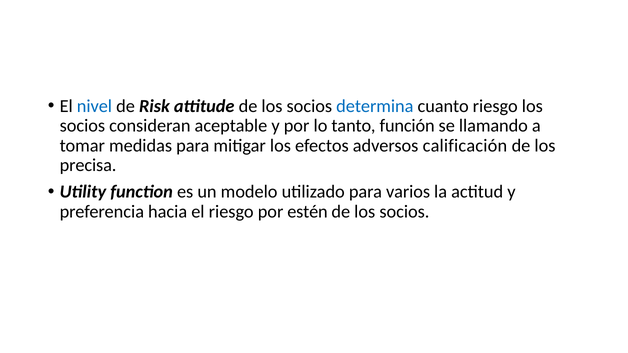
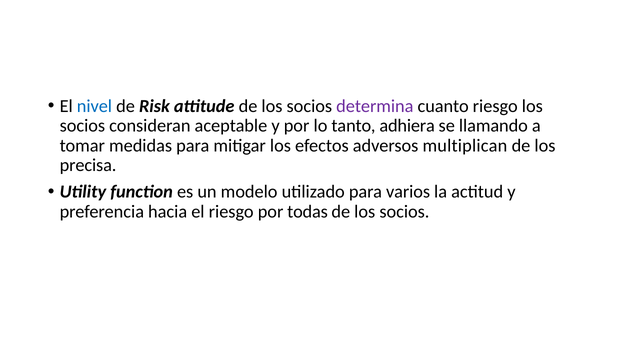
determina colour: blue -> purple (375, 106)
función: función -> adhiera (407, 126)
calificación: calificación -> multiplican (465, 146)
estén: estén -> todas (308, 212)
